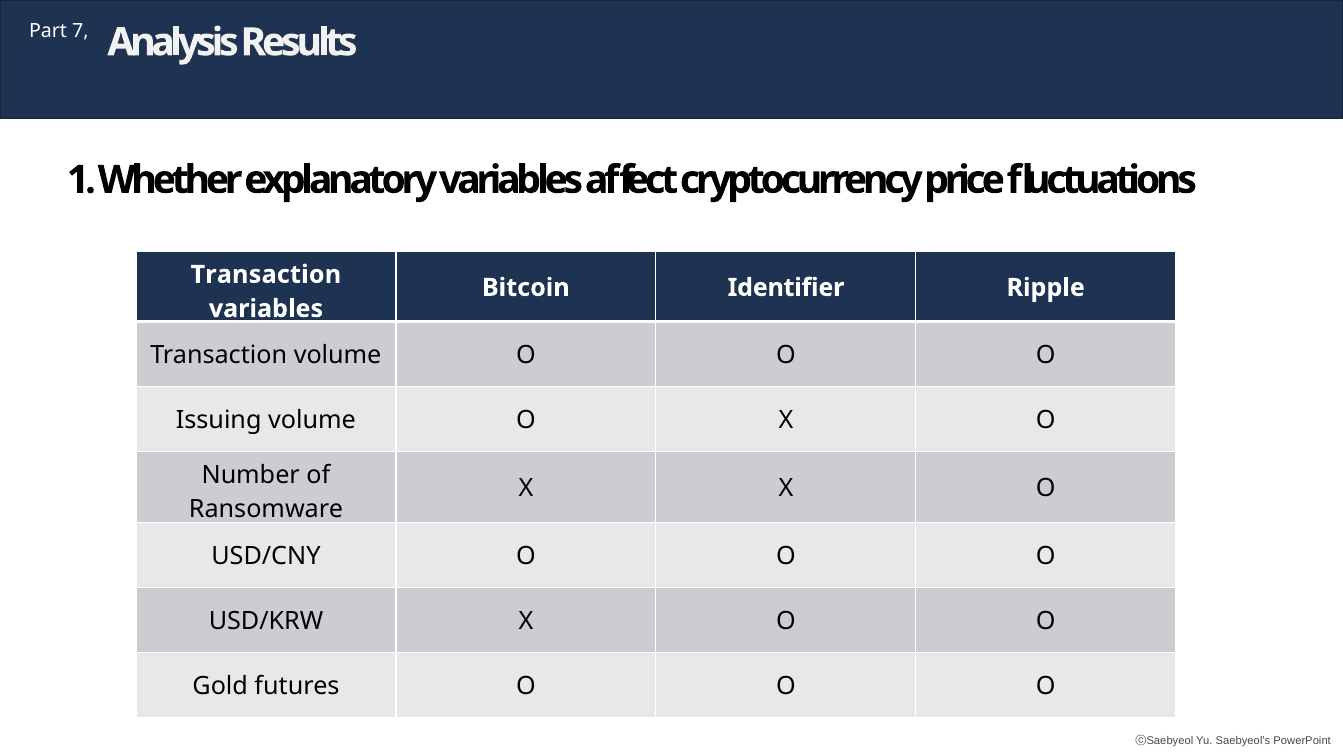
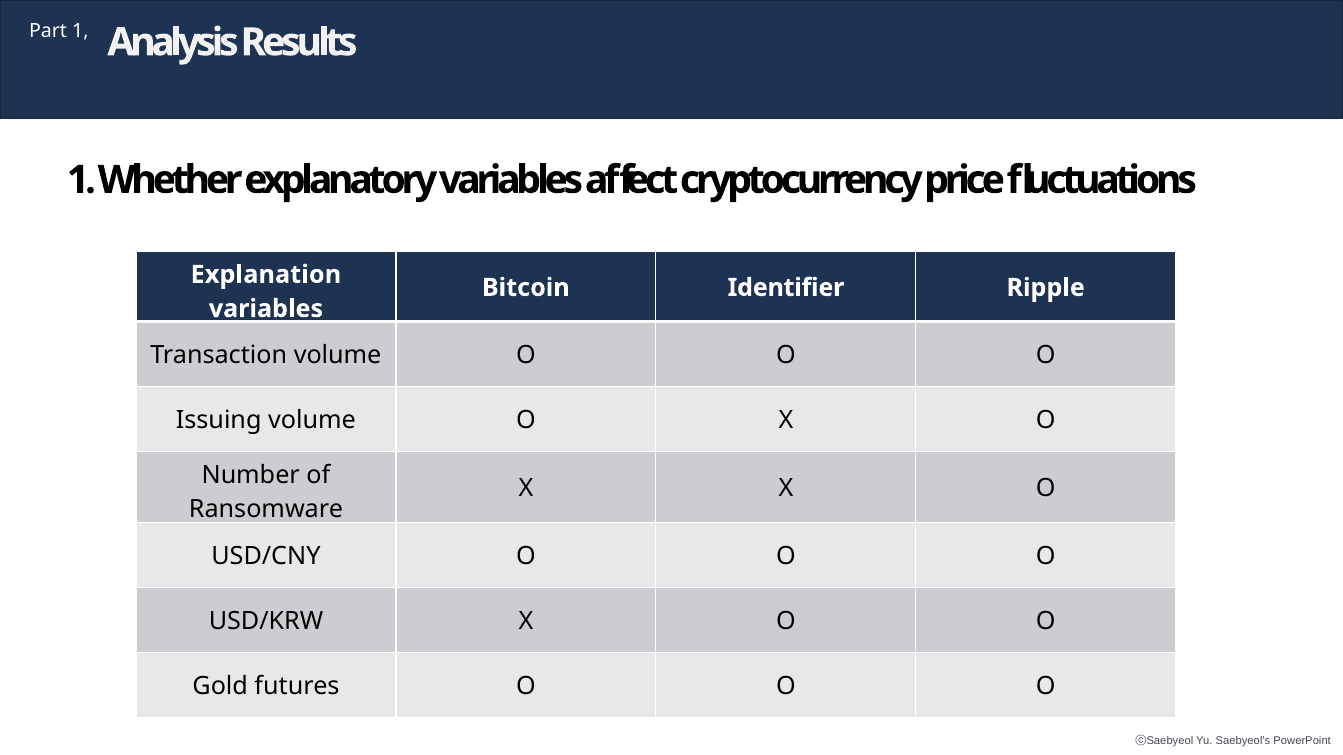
Part 7: 7 -> 1 (80, 31)
Transaction: Transaction -> Explanation (266, 275)
